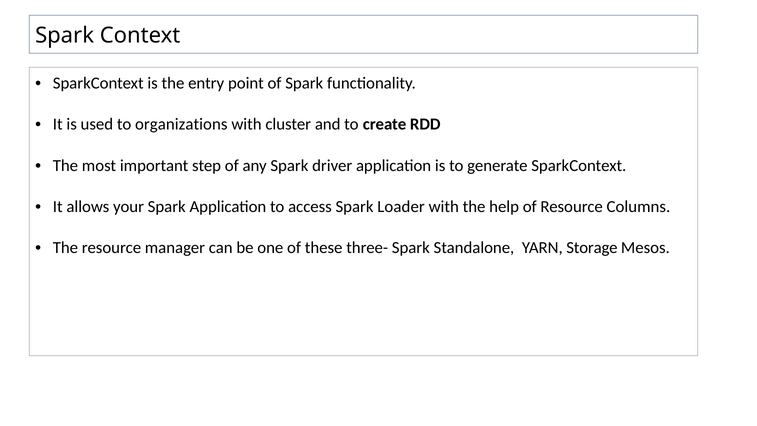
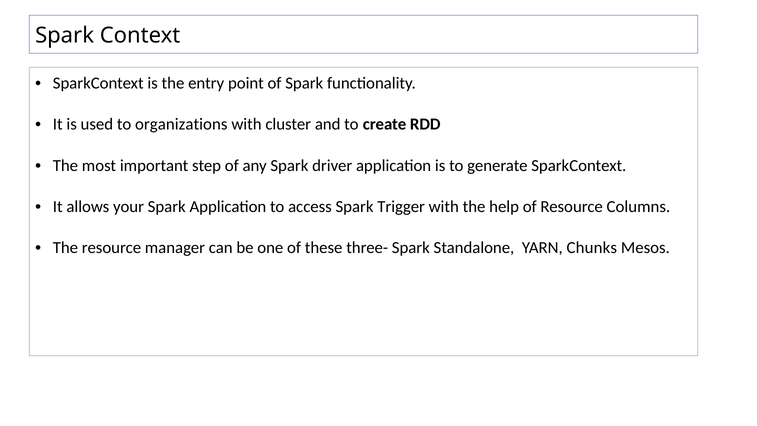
Loader: Loader -> Trigger (401, 207)
Storage: Storage -> Chunks (592, 248)
